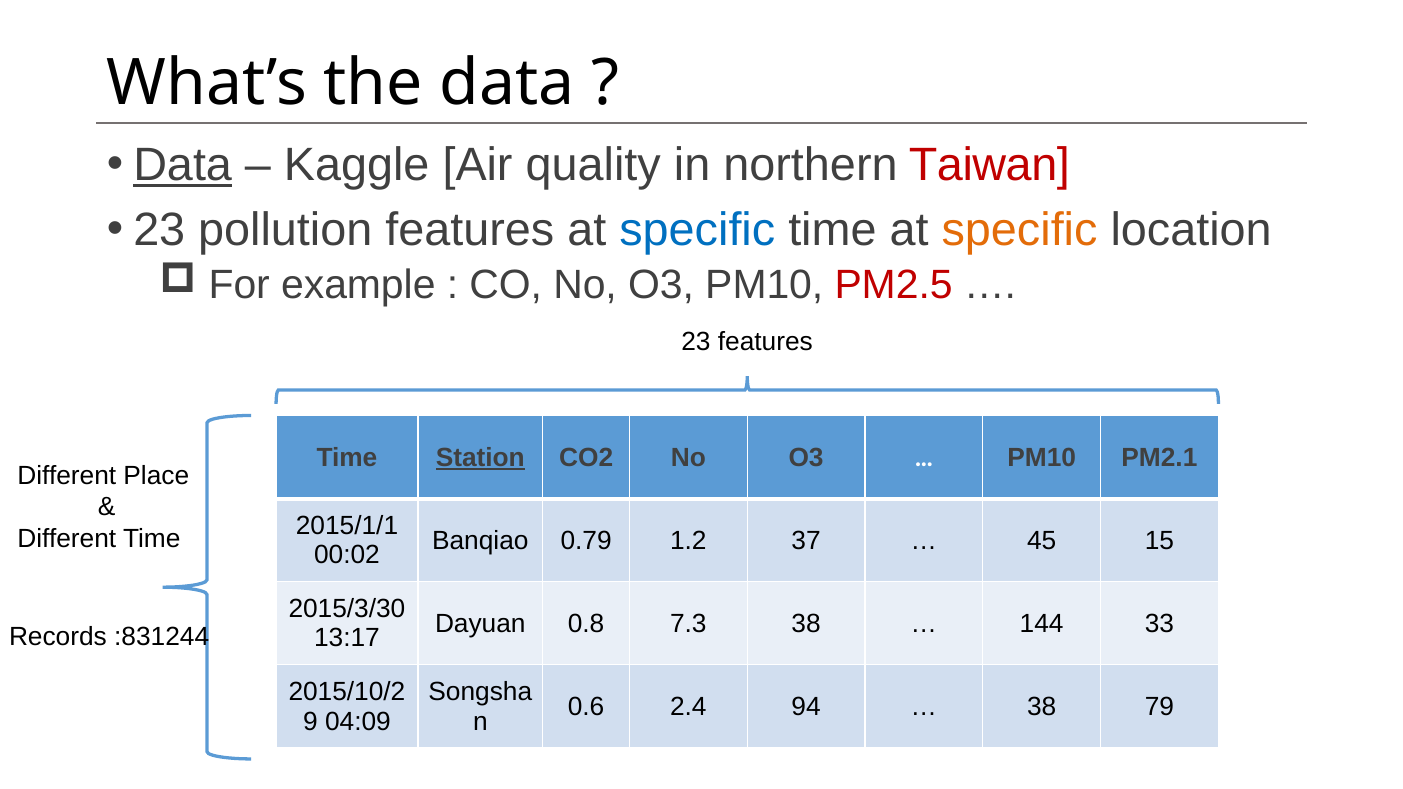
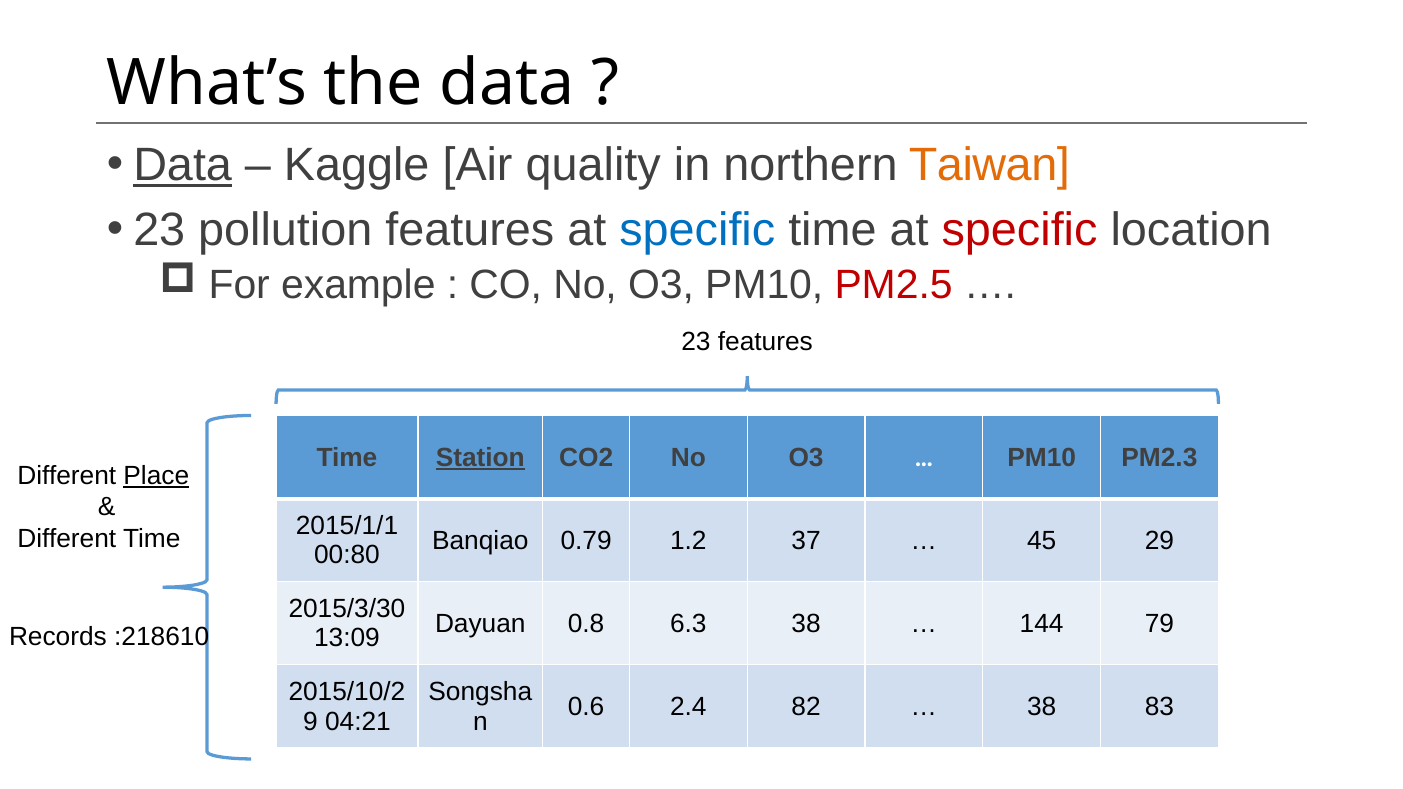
Taiwan colour: red -> orange (989, 165)
specific colour: orange -> red (1020, 230)
PM2.1: PM2.1 -> PM2.3 (1159, 458)
Place underline: none -> present (156, 476)
15: 15 -> 29 (1159, 541)
00:02: 00:02 -> 00:80 (347, 555)
7.3: 7.3 -> 6.3 (688, 624)
33: 33 -> 79 (1159, 624)
:831244: :831244 -> :218610 (162, 637)
13:17: 13:17 -> 13:09 (347, 638)
94: 94 -> 82 (806, 707)
79: 79 -> 83 (1159, 707)
04:09: 04:09 -> 04:21 (358, 722)
